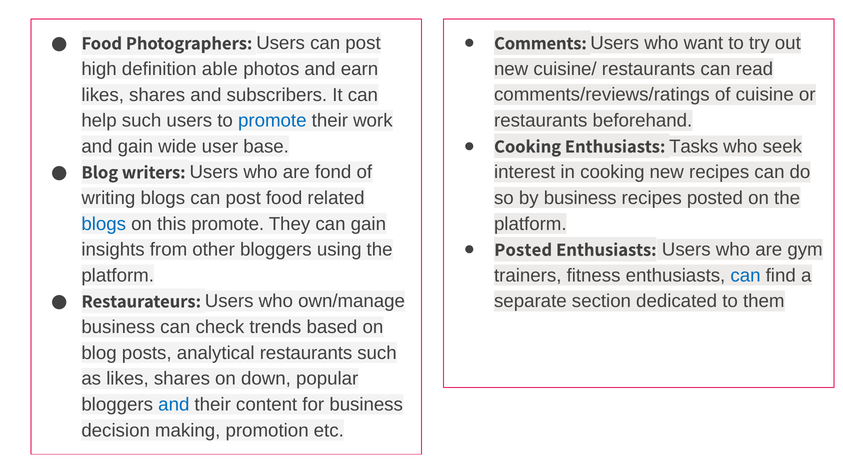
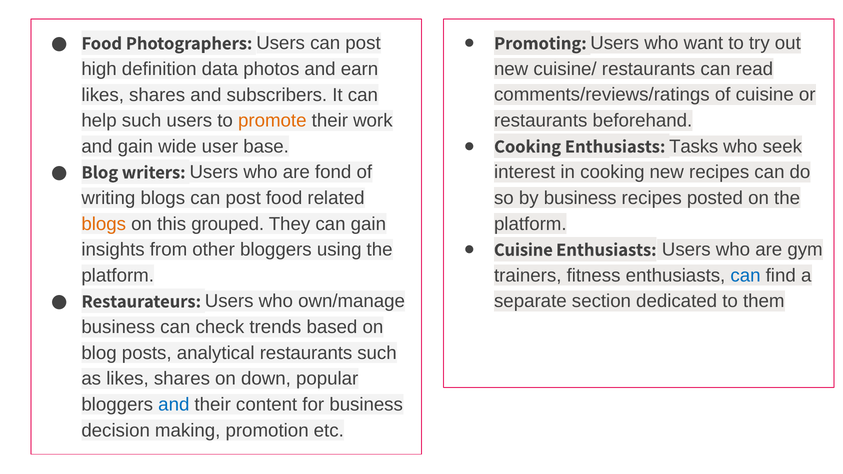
Comments: Comments -> Promoting (540, 43)
able: able -> data (220, 69)
promote colour: blue -> orange (272, 121)
blogs colour: blue -> orange (104, 224)
this promote: promote -> grouped (228, 224)
Posted: Posted -> Cuisine (523, 250)
